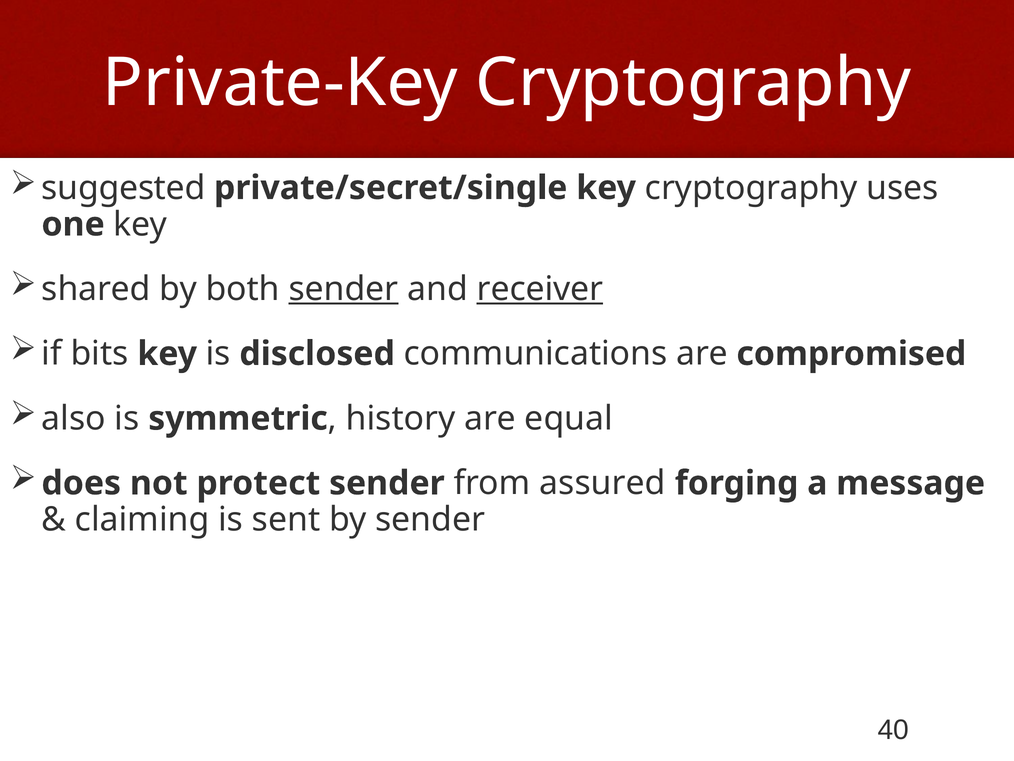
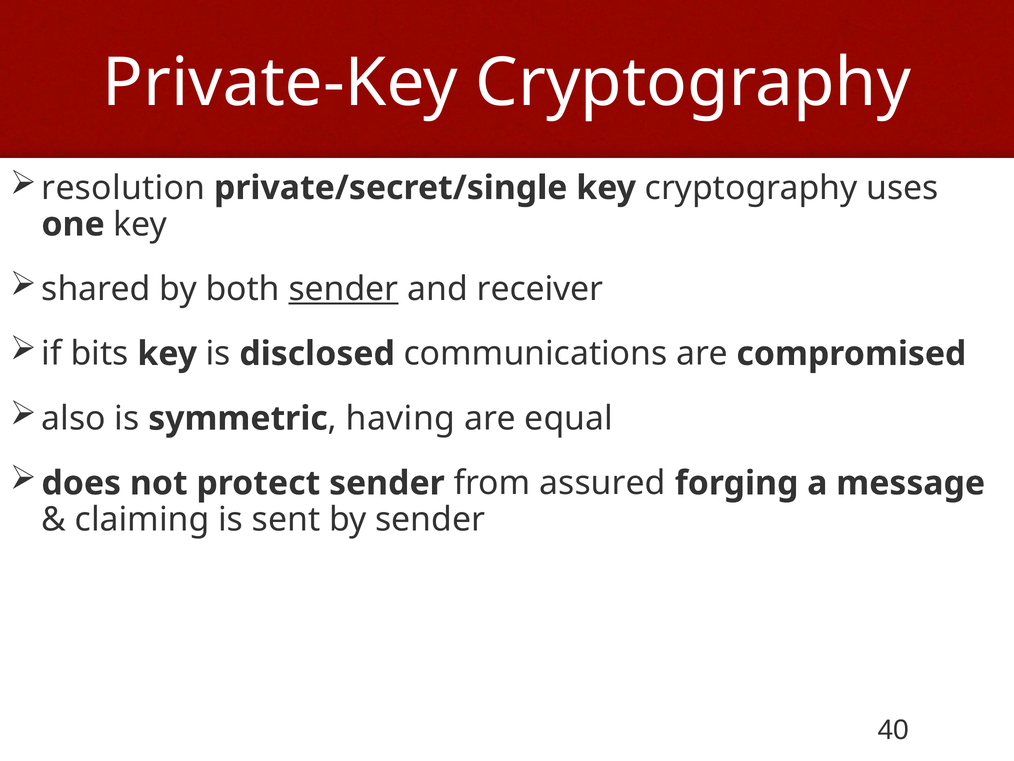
suggested: suggested -> resolution (123, 188)
receiver underline: present -> none (540, 289)
history: history -> having (400, 418)
